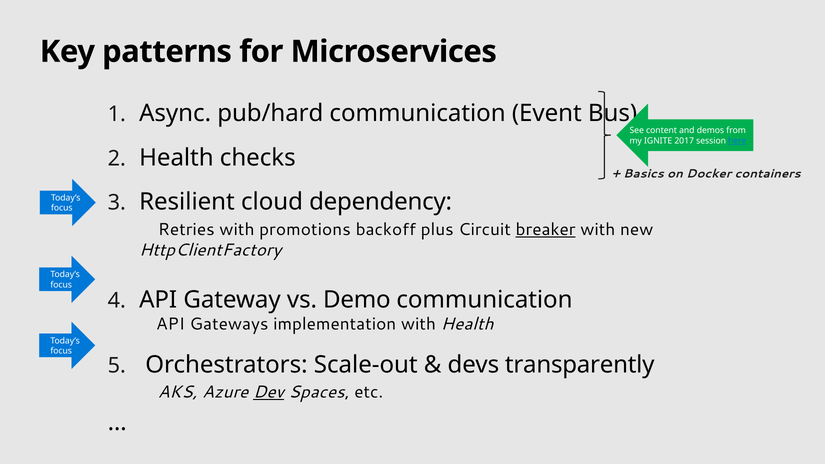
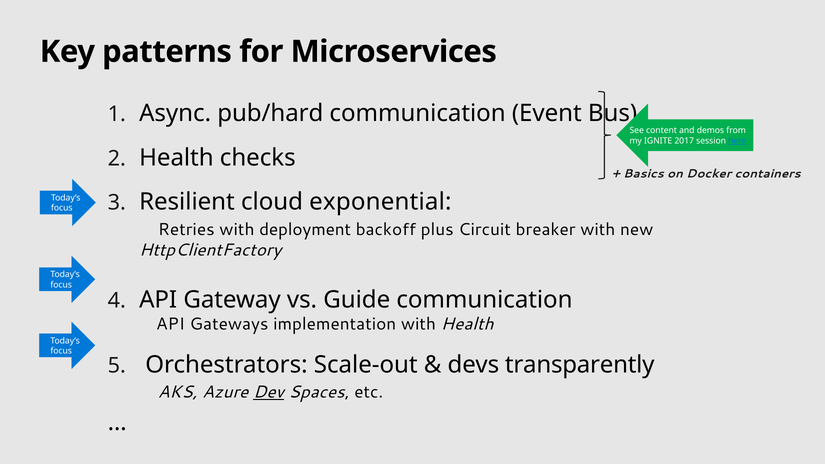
dependency: dependency -> exponential (380, 202)
promotions: promotions -> deployment (305, 230)
breaker underline: present -> none (546, 230)
Demo: Demo -> Guide (357, 300)
